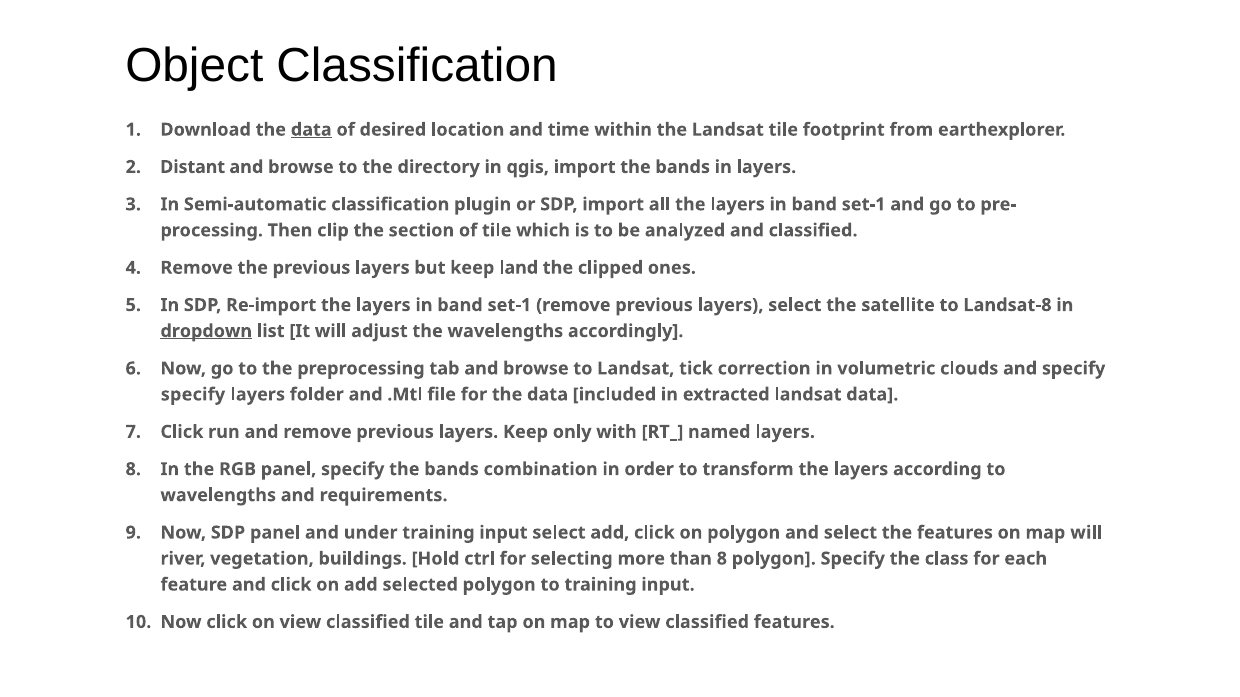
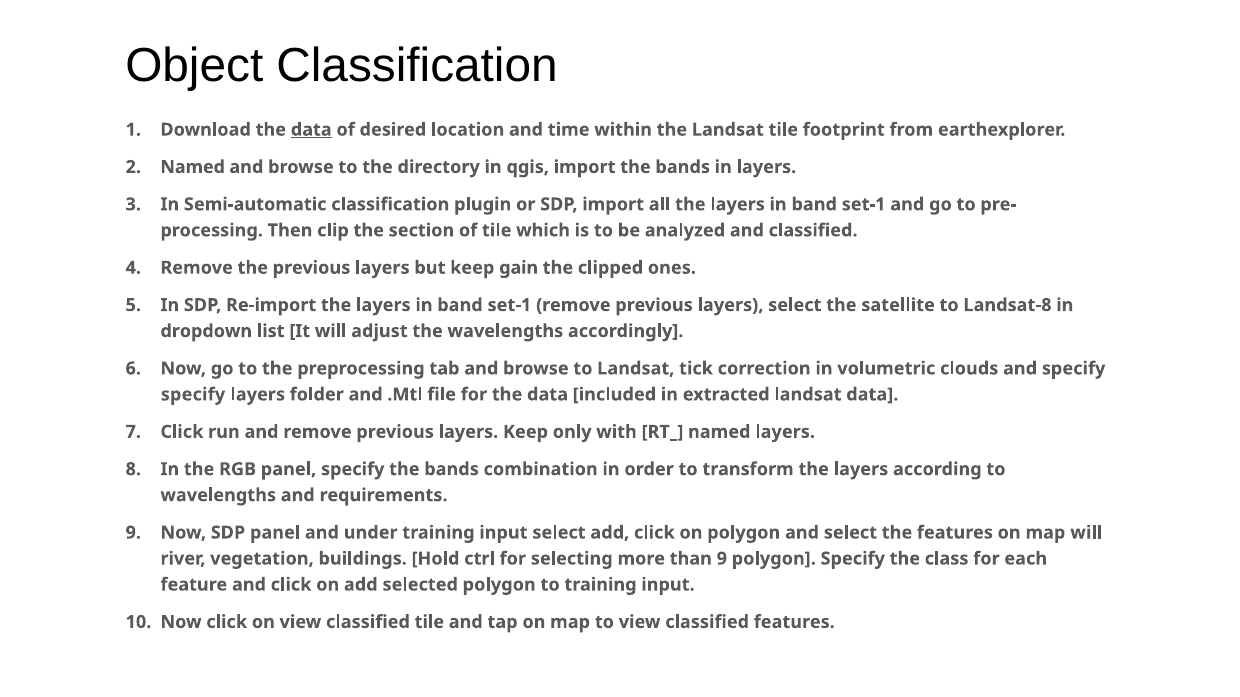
Distant: Distant -> Named (193, 167)
land: land -> gain (519, 268)
dropdown underline: present -> none (206, 331)
than 8: 8 -> 9 (722, 559)
